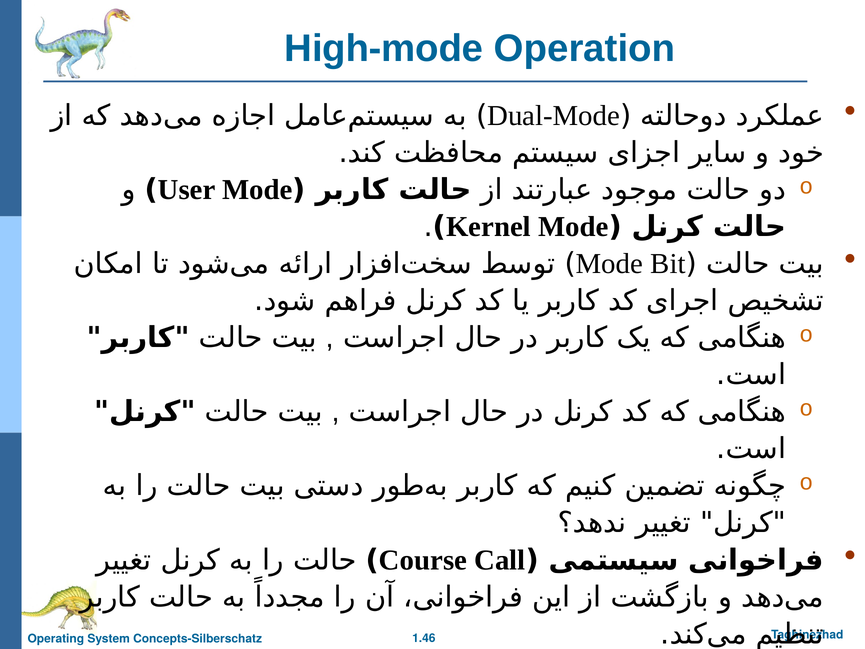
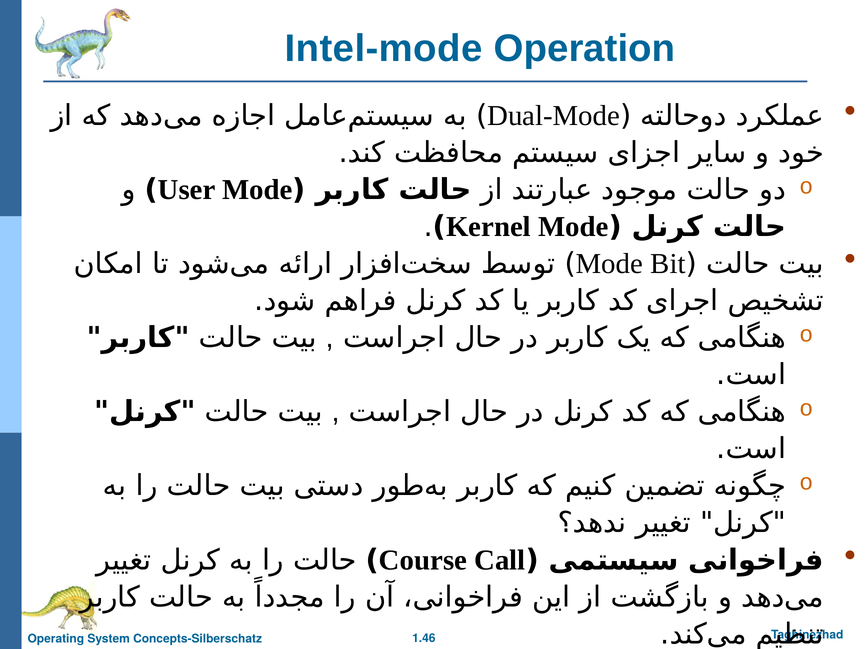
High-mode: High-mode -> Intel-mode (384, 49)
